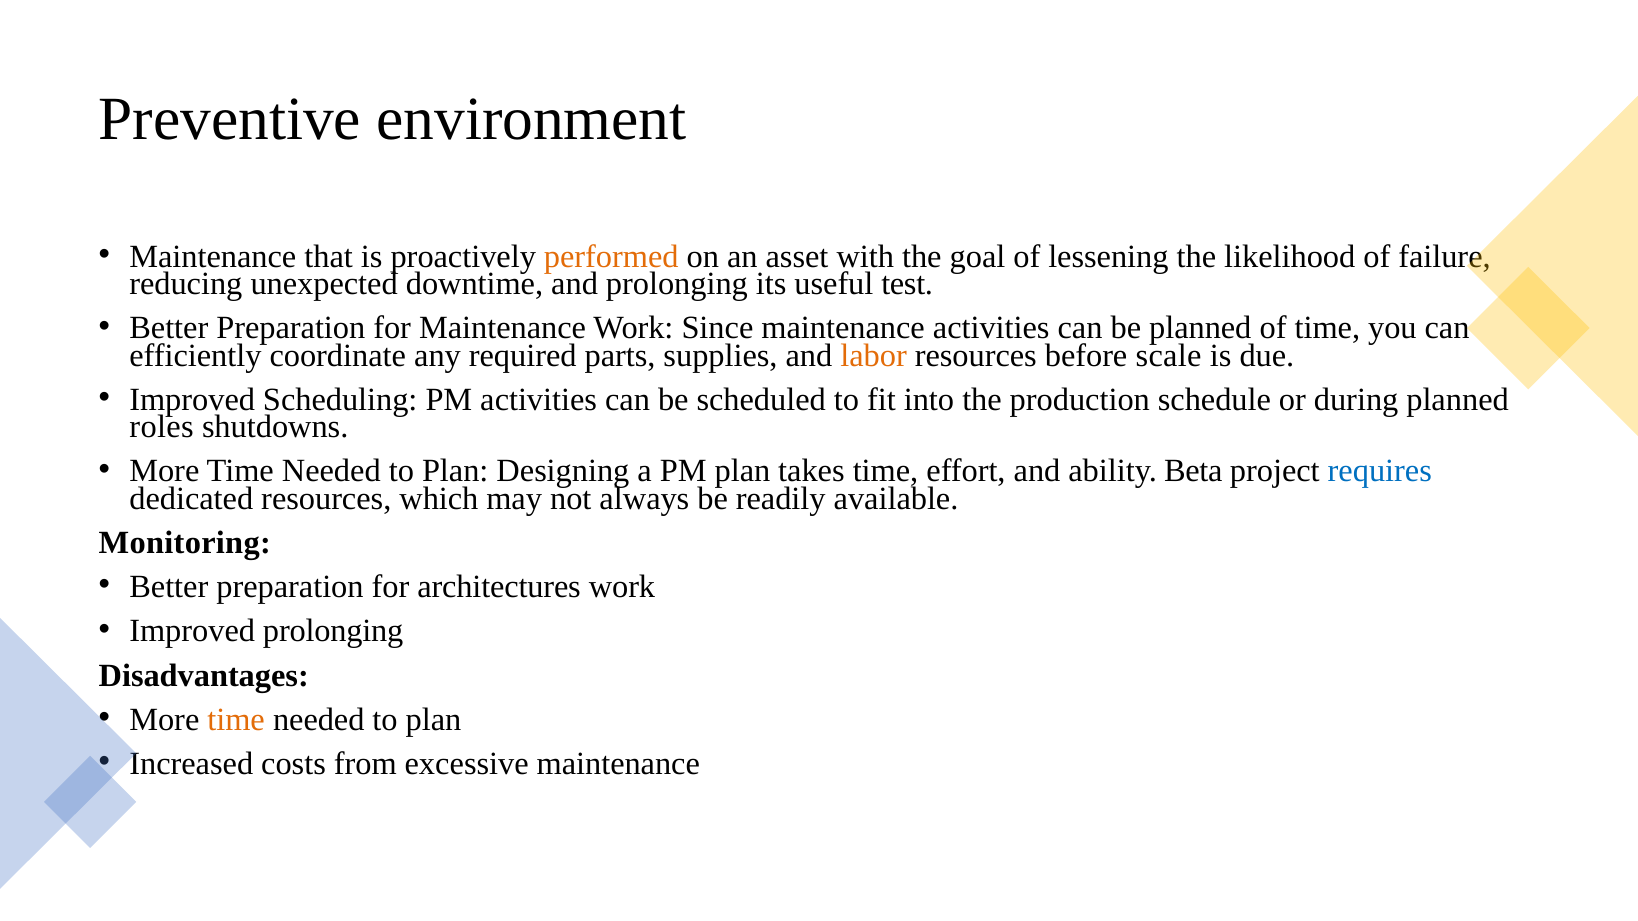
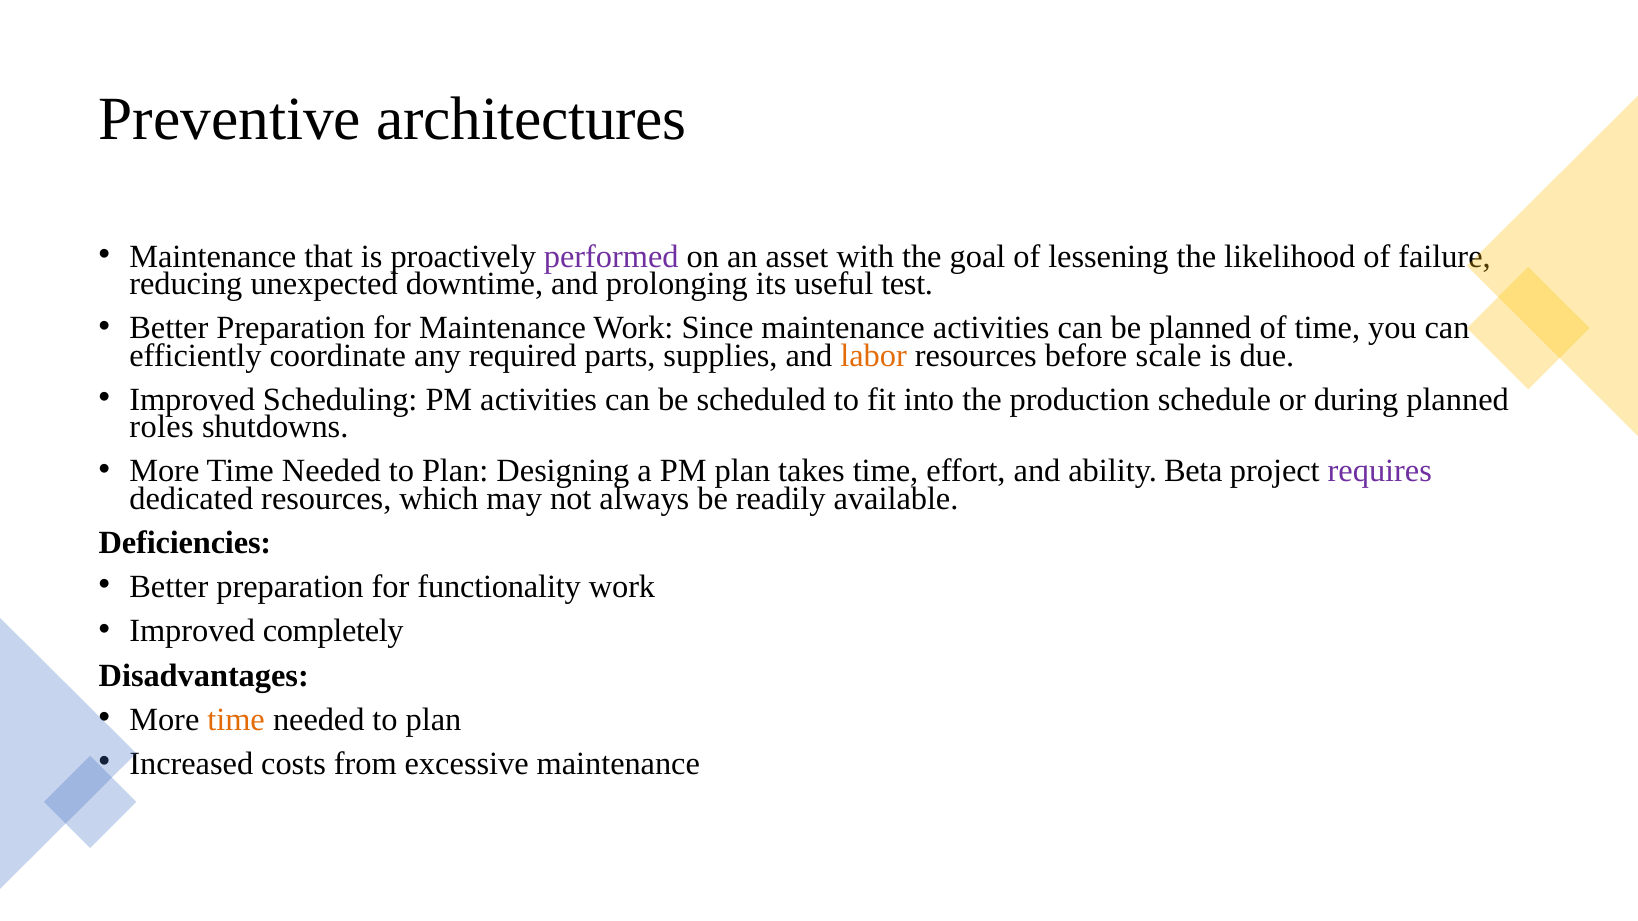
environment: environment -> architectures (532, 119)
performed colour: orange -> purple (611, 257)
requires colour: blue -> purple (1380, 471)
Monitoring: Monitoring -> Deficiencies (185, 543)
architectures: architectures -> functionality (499, 587)
Improved prolonging: prolonging -> completely (333, 632)
